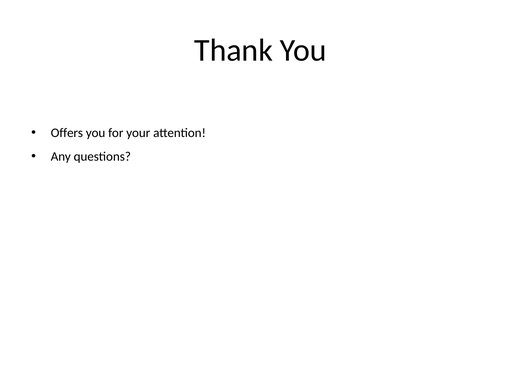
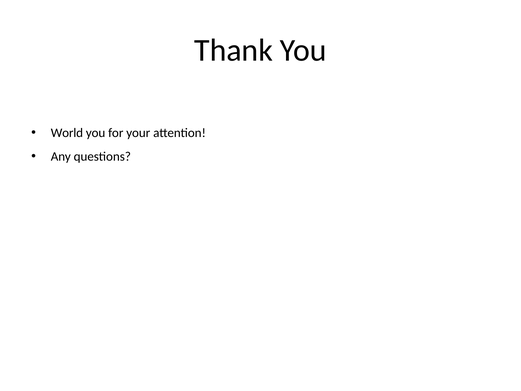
Offers: Offers -> World (67, 133)
